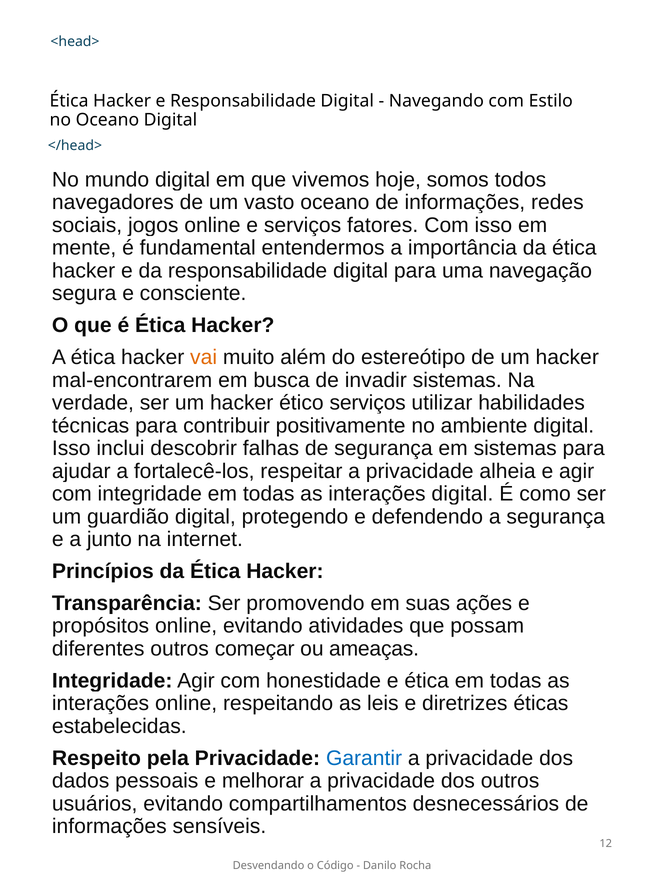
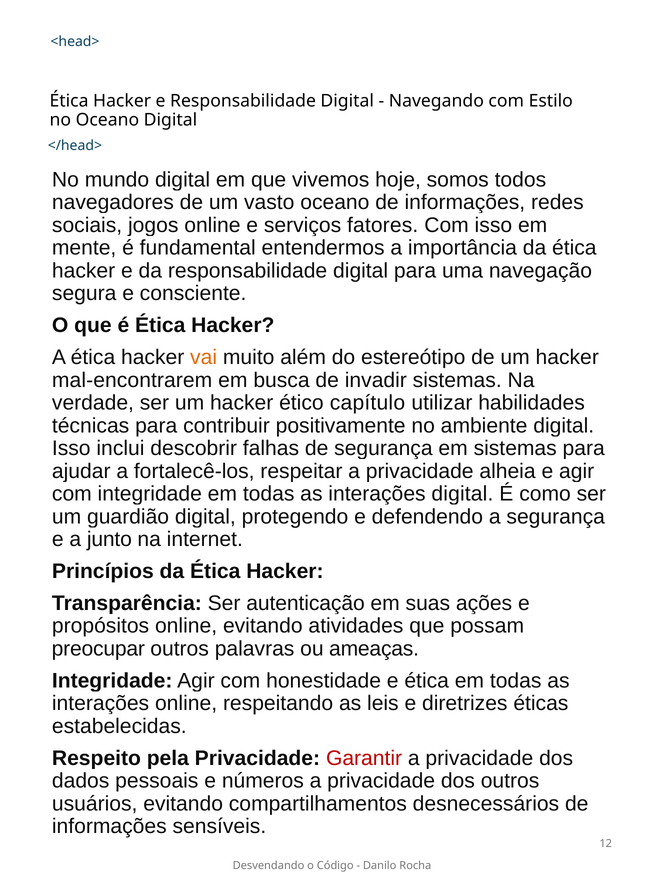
ético serviços: serviços -> capítulo (367, 403)
promovendo: promovendo -> autenticação (306, 604)
diferentes: diferentes -> preocupar (98, 649)
começar: começar -> palavras (255, 649)
Garantir colour: blue -> red (364, 758)
melhorar: melhorar -> números (263, 781)
